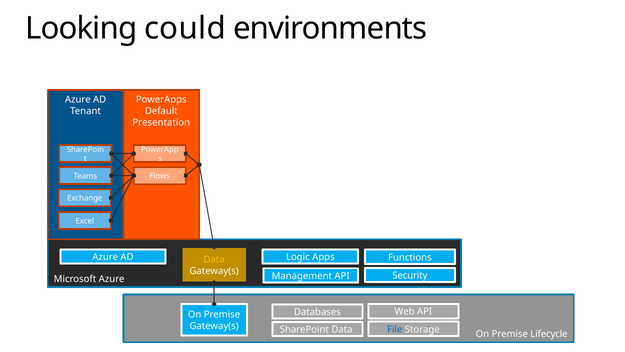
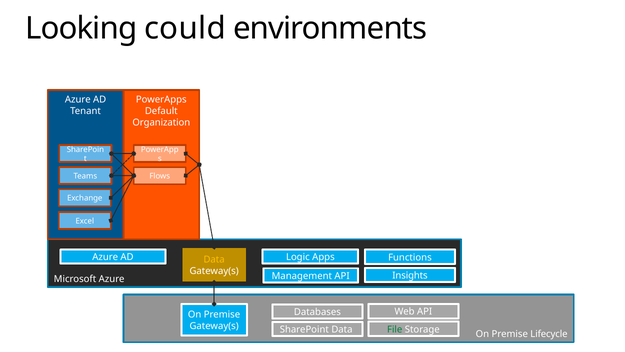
Presentation: Presentation -> Organization (161, 122)
Security: Security -> Insights (410, 275)
File colour: blue -> green (395, 329)
